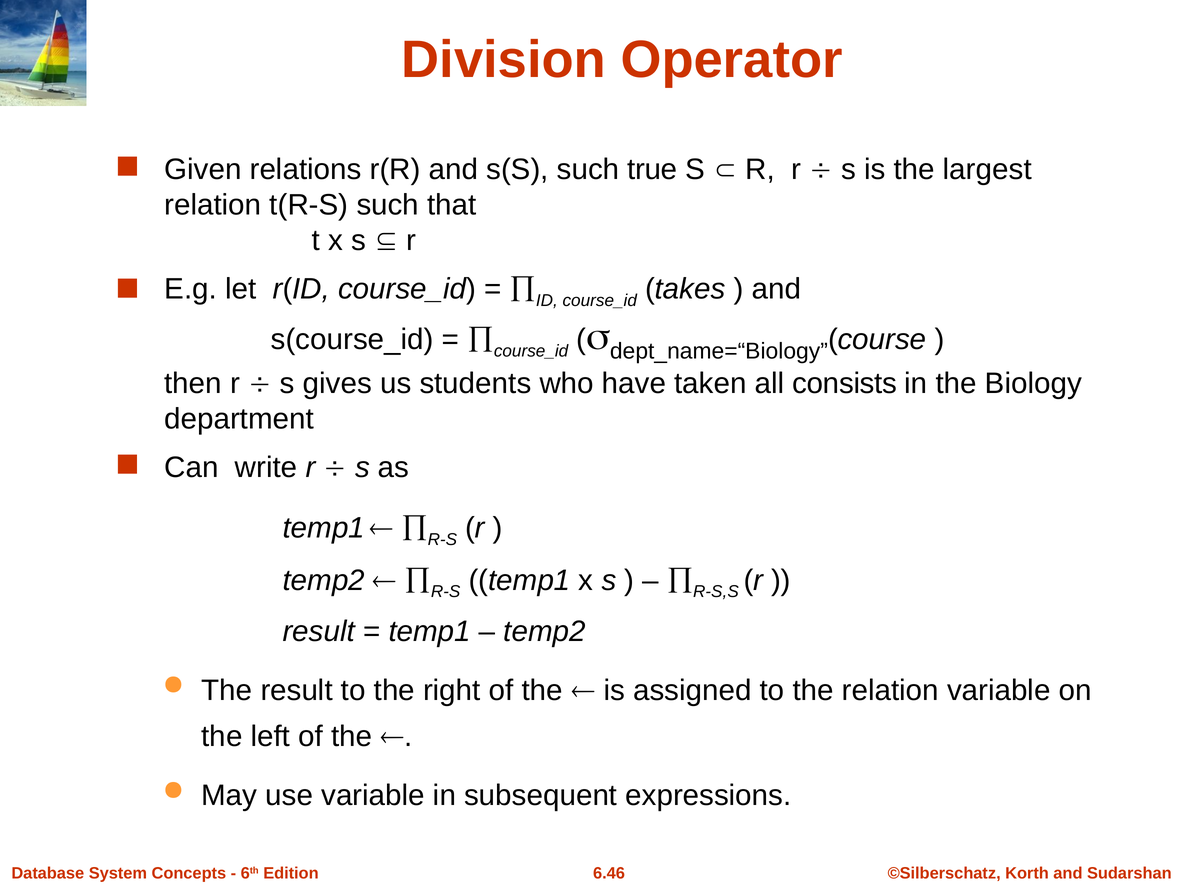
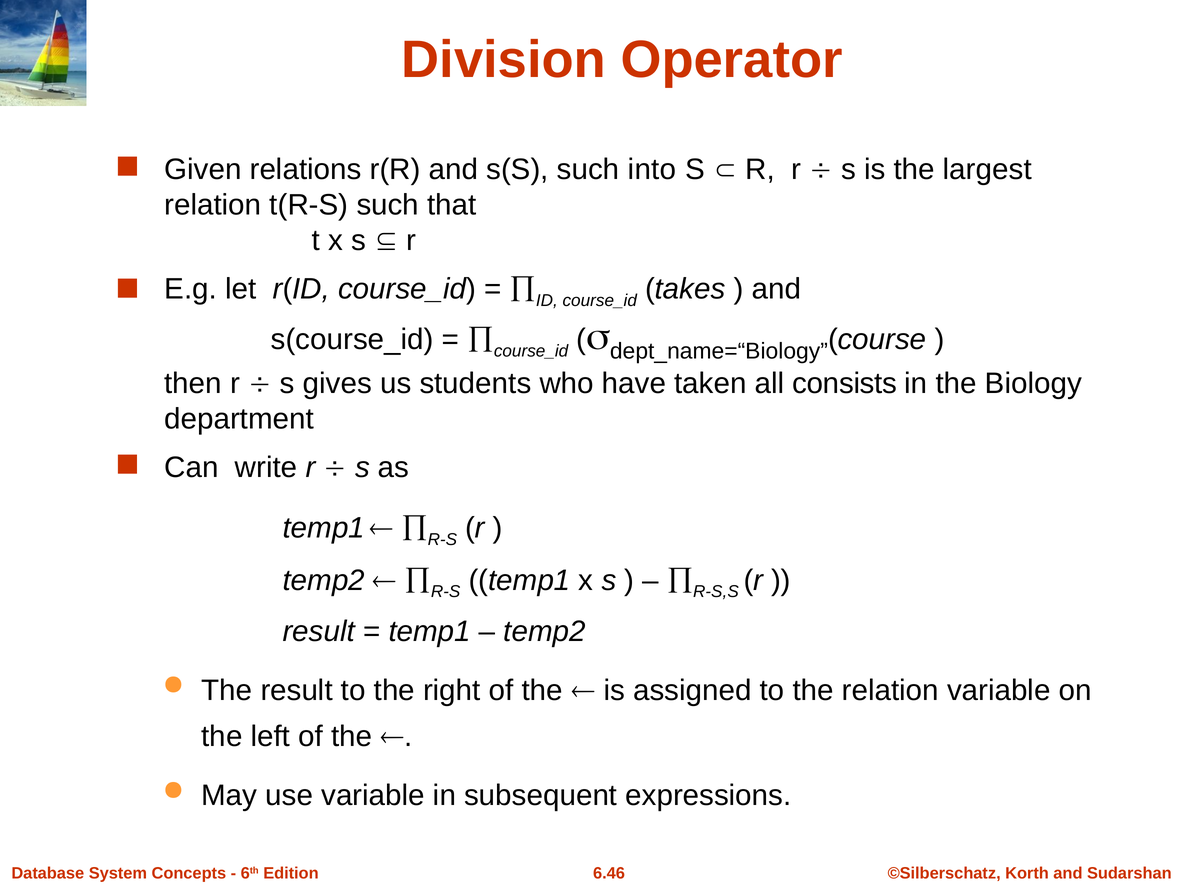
true: true -> into (652, 170)
